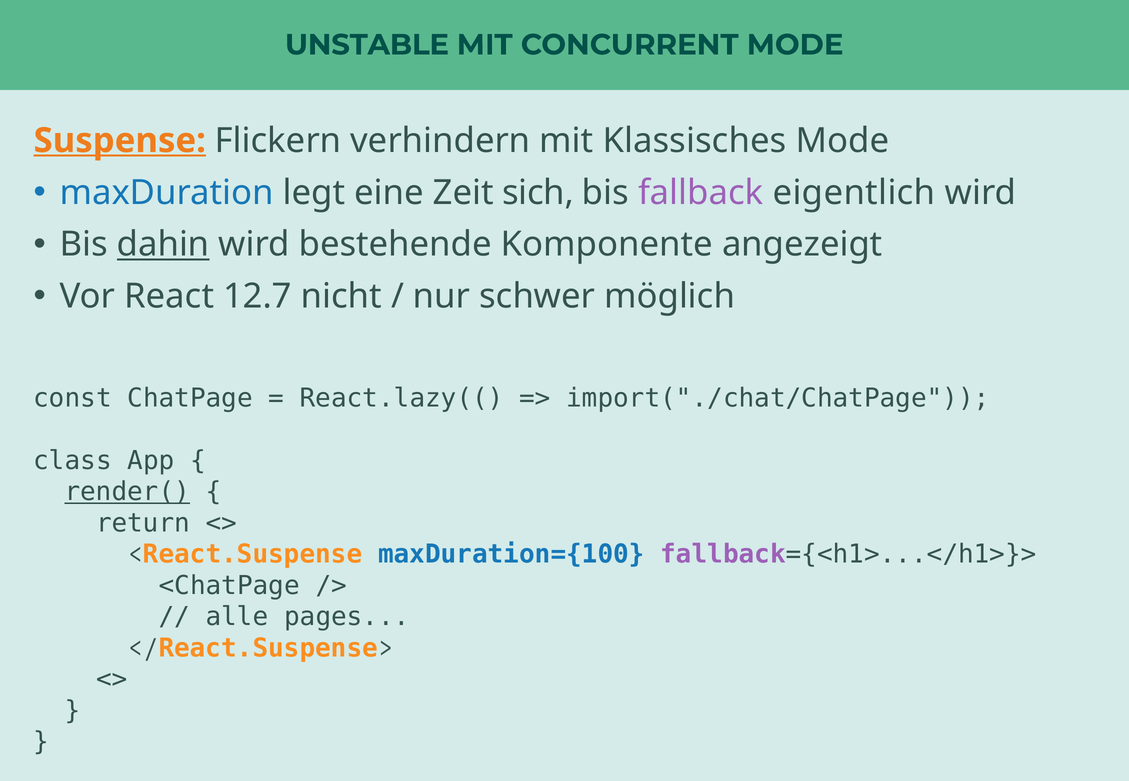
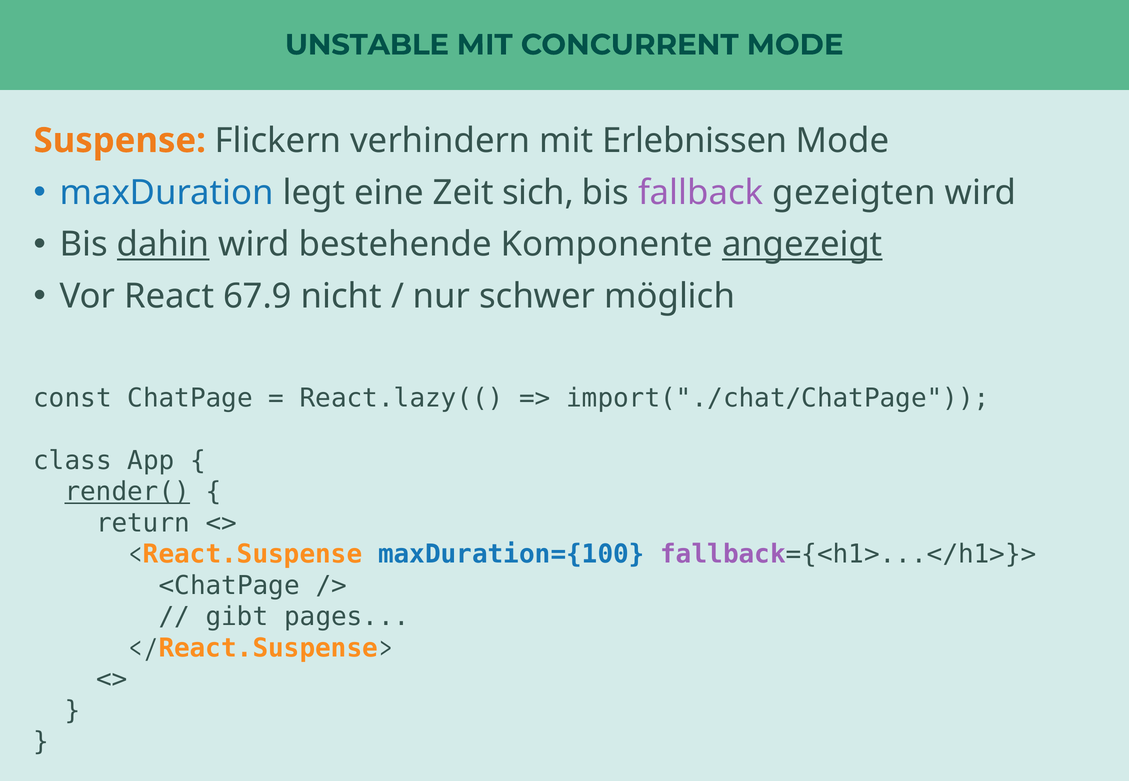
Suspense underline: present -> none (120, 141)
Klassisches: Klassisches -> Erlebnissen (695, 141)
eigentlich: eigentlich -> gezeigten (854, 193)
angezeigt underline: none -> present (802, 245)
12.7: 12.7 -> 67.9 (257, 297)
alle: alle -> gibt (237, 617)
